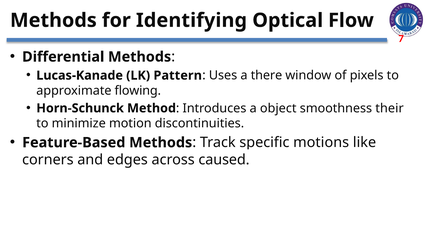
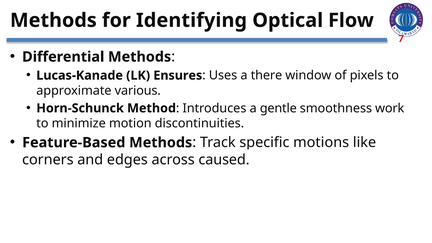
Pattern: Pattern -> Ensures (178, 75)
flowing: flowing -> various (138, 91)
object: object -> gentle (278, 108)
their: their -> work (390, 108)
